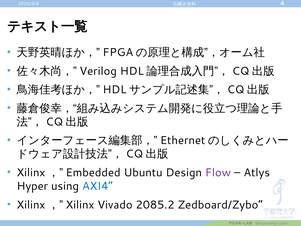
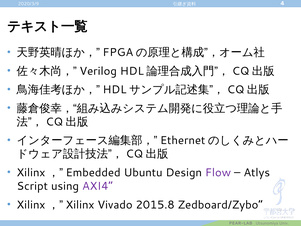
Hyper: Hyper -> Script (32, 186)
AXI4 colour: blue -> purple (98, 186)
2085.2: 2085.2 -> 2015.8 (155, 205)
